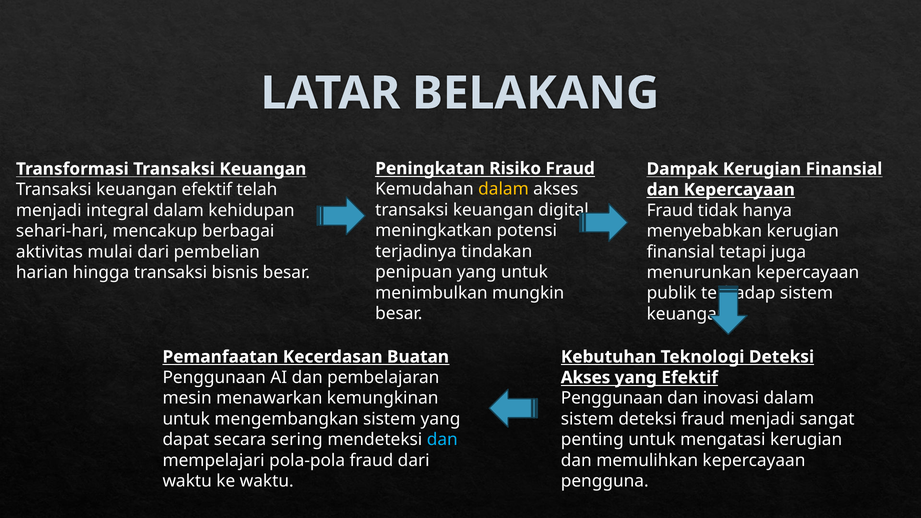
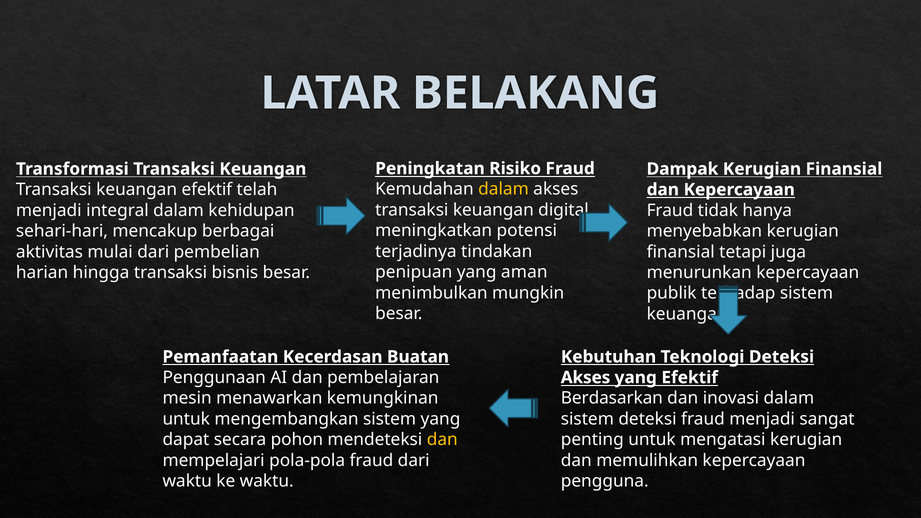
yang untuk: untuk -> aman (524, 272)
Penggunaan: Penggunaan -> Berdasarkan (612, 398)
sering: sering -> pohon (297, 440)
dan colour: light blue -> yellow (442, 440)
